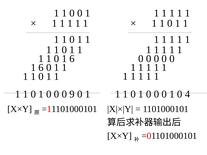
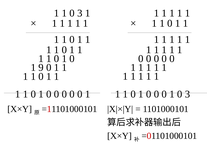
0: 0 -> 3 (80, 13)
6: 6 -> 0 (72, 59)
6: 6 -> 9 (41, 68)
9: 9 -> 0 (72, 94)
0 1 0 4: 4 -> 3 (187, 94)
